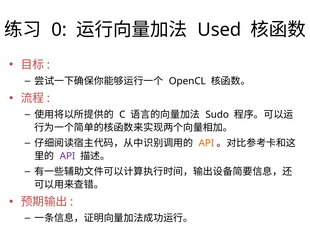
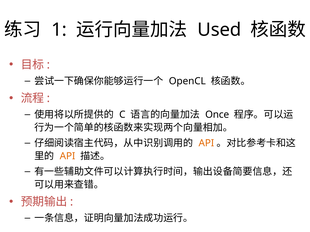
0: 0 -> 1 (59, 30)
Sudo: Sudo -> Once (217, 115)
API colour: purple -> orange (68, 157)
